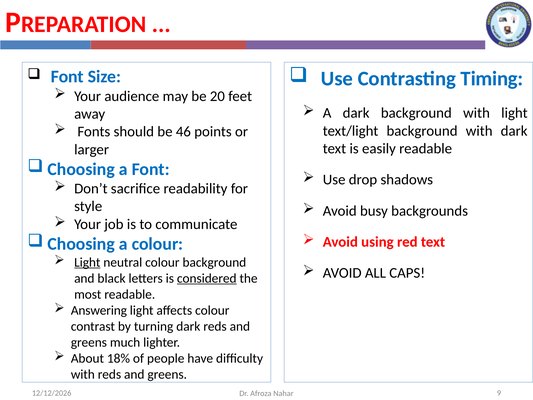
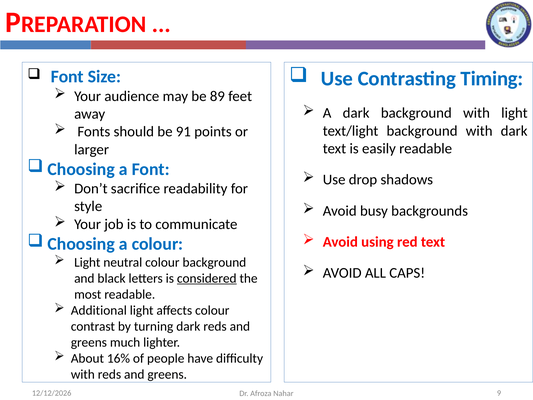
20: 20 -> 89 (217, 96)
46: 46 -> 91 (183, 132)
Light underline: present -> none (87, 262)
Answering: Answering -> Additional (99, 310)
18%: 18% -> 16% (118, 358)
